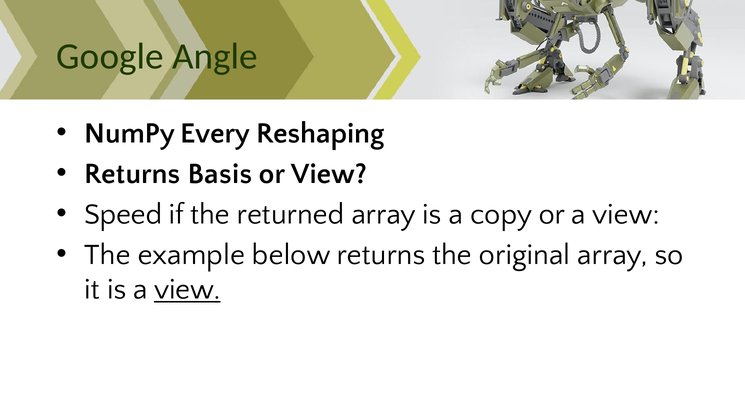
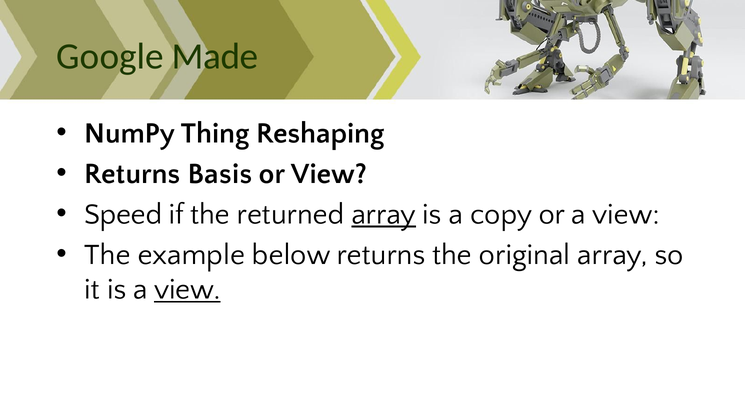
Angle: Angle -> Made (215, 57)
Every: Every -> Thing (215, 133)
array underline: none -> present (384, 214)
